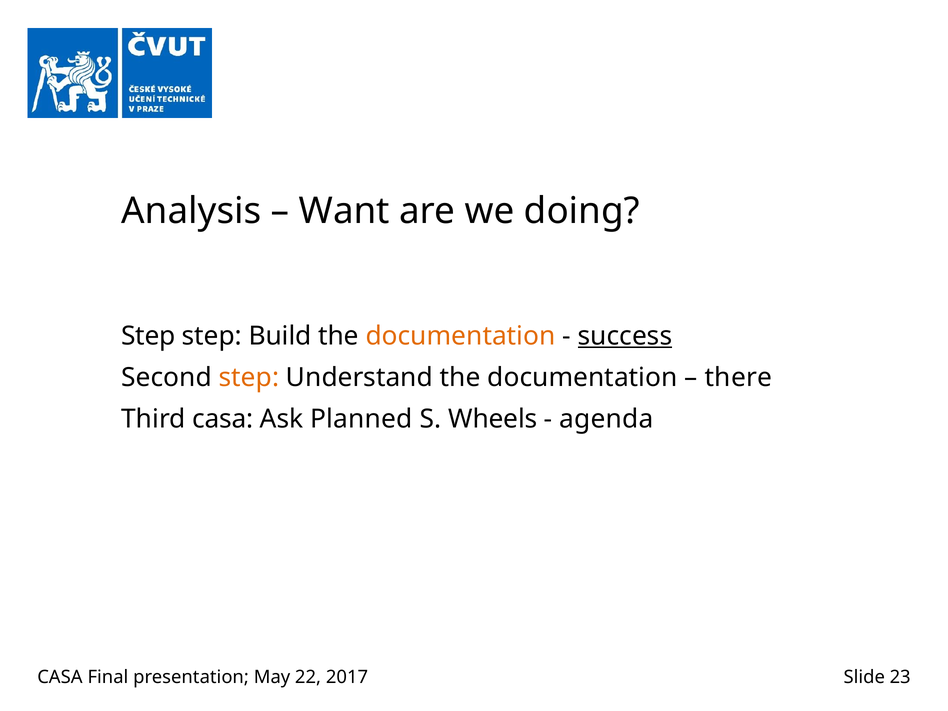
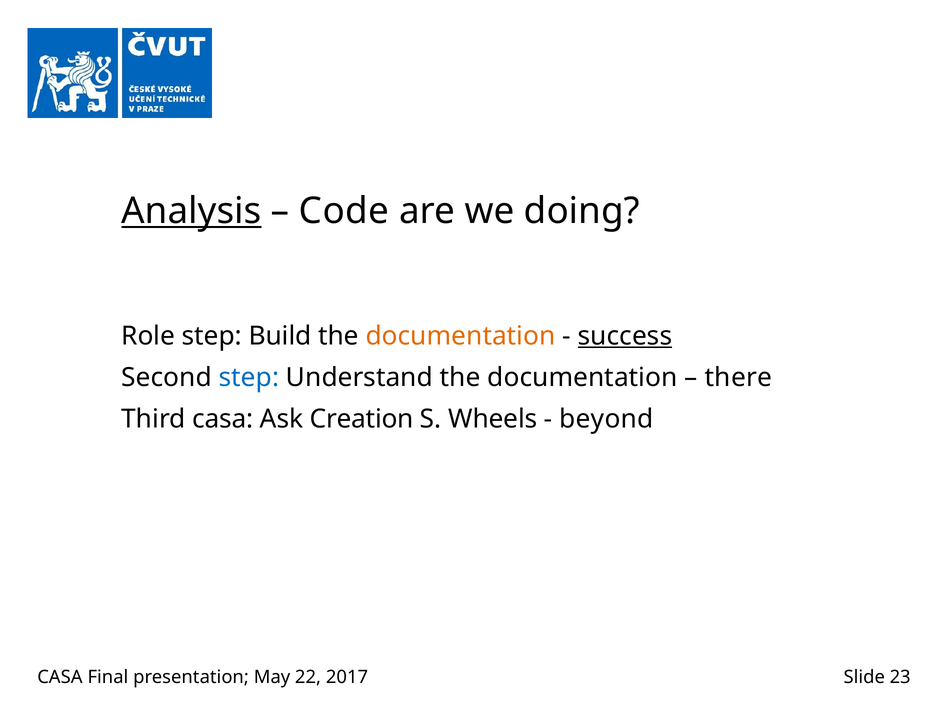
Analysis underline: none -> present (191, 211)
Want: Want -> Code (344, 211)
Step: Step -> Role (148, 336)
step colour: orange -> blue (249, 378)
Planned: Planned -> Creation (362, 419)
agenda: agenda -> beyond (606, 419)
